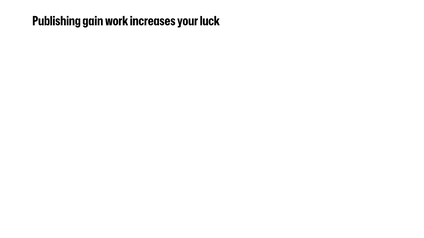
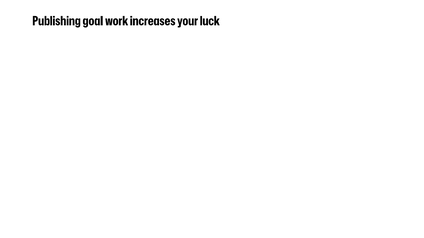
gain: gain -> goal (93, 21)
